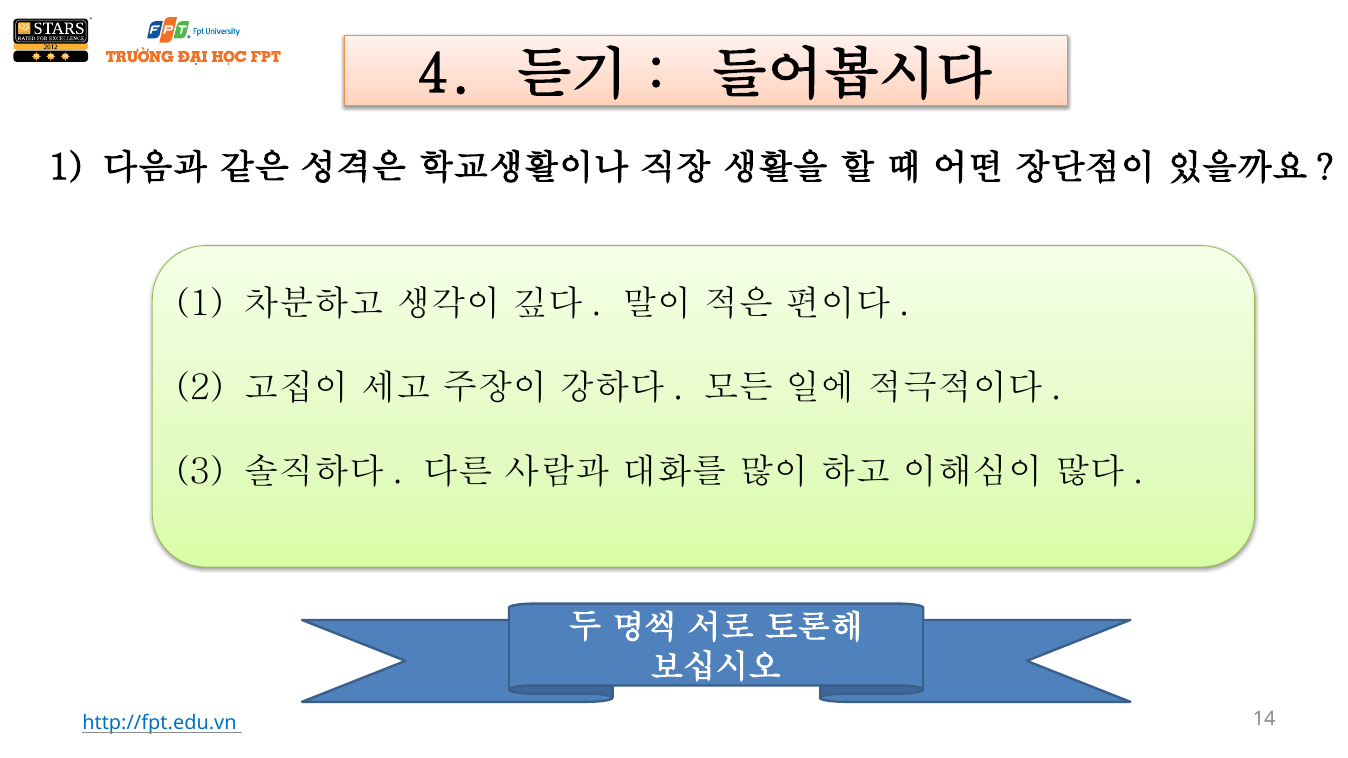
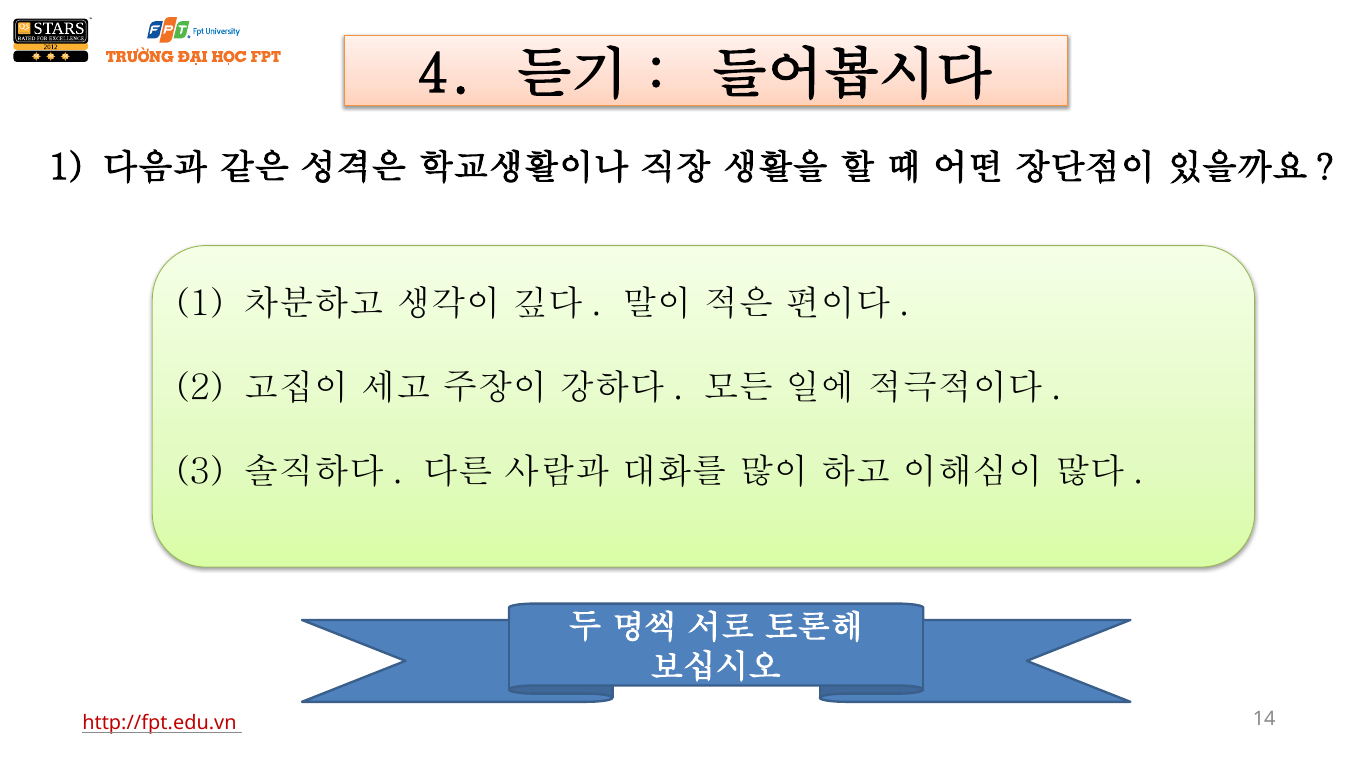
http://fpt.edu.vn colour: blue -> red (159, 724)
